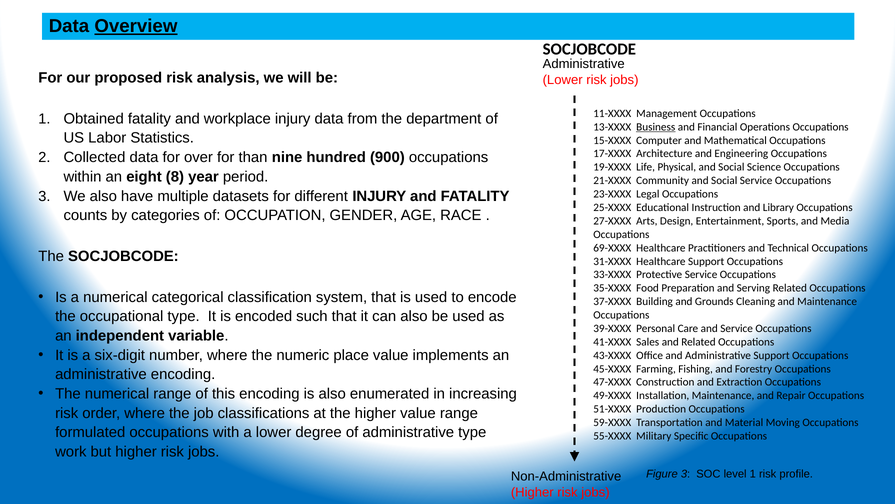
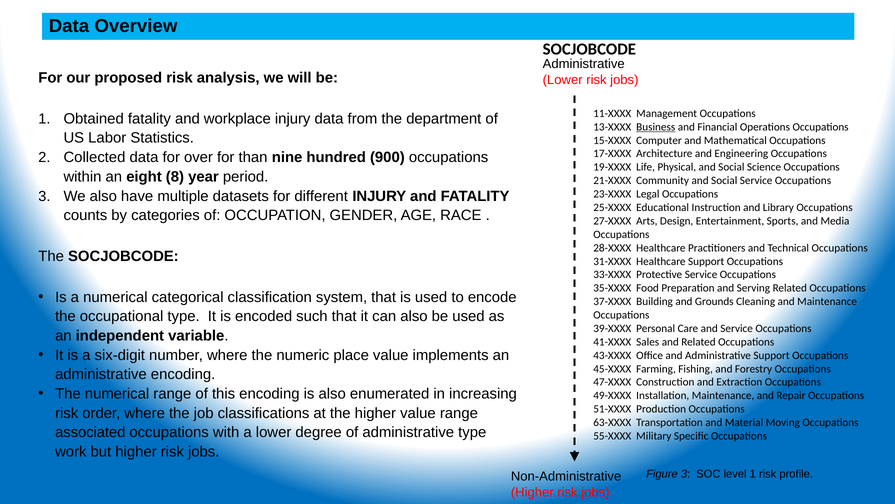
Overview underline: present -> none (136, 26)
69-XXXX: 69-XXXX -> 28-XXXX (612, 248)
59-XXXX: 59-XXXX -> 63-XXXX (612, 422)
formulated: formulated -> associated (90, 432)
